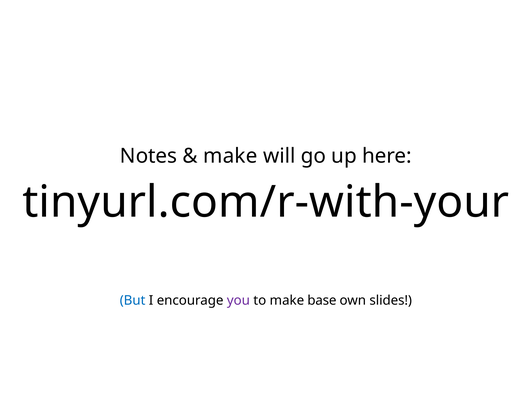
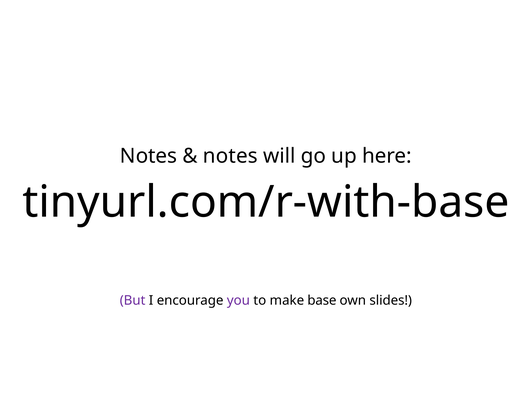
make: make -> notes (230, 156)
tinyurl.com/r-with-your: tinyurl.com/r-with-your -> tinyurl.com/r-with-base (266, 202)
But colour: blue -> purple (133, 300)
